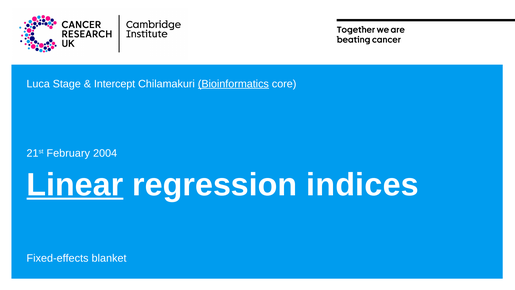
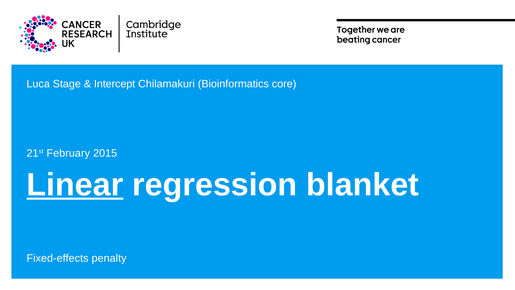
Bioinformatics underline: present -> none (233, 84)
2004: 2004 -> 2015 (105, 153)
indices: indices -> blanket (363, 185)
blanket: blanket -> penalty (109, 258)
